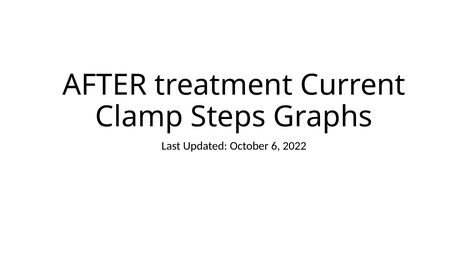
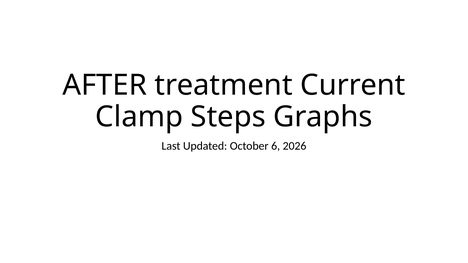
2022: 2022 -> 2026 (295, 146)
